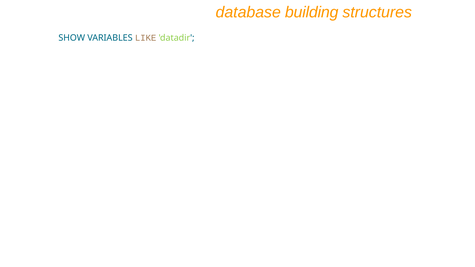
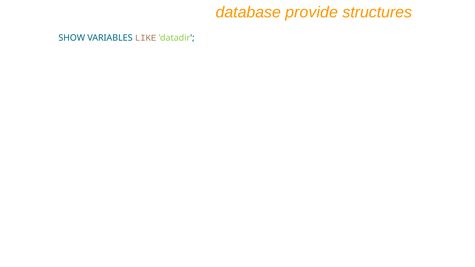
building: building -> provide (312, 12)
